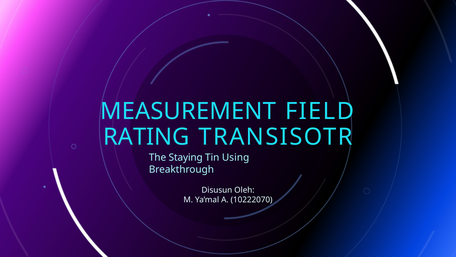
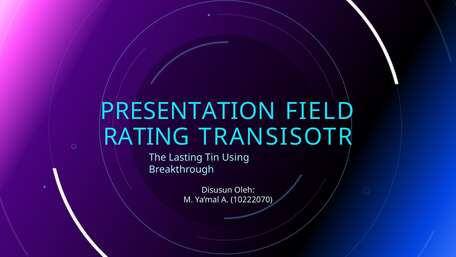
MEASUREMENT: MEASUREMENT -> PRESENTATION (188, 111)
Staying: Staying -> Lasting (186, 157)
